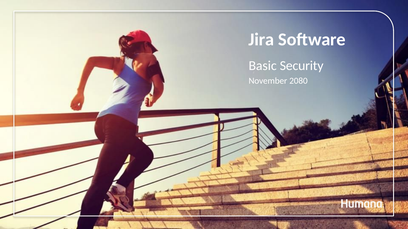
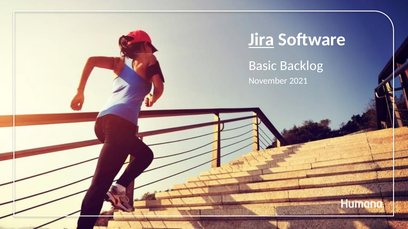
Jira underline: none -> present (261, 40)
Security: Security -> Backlog (302, 66)
2080: 2080 -> 2021 (298, 81)
